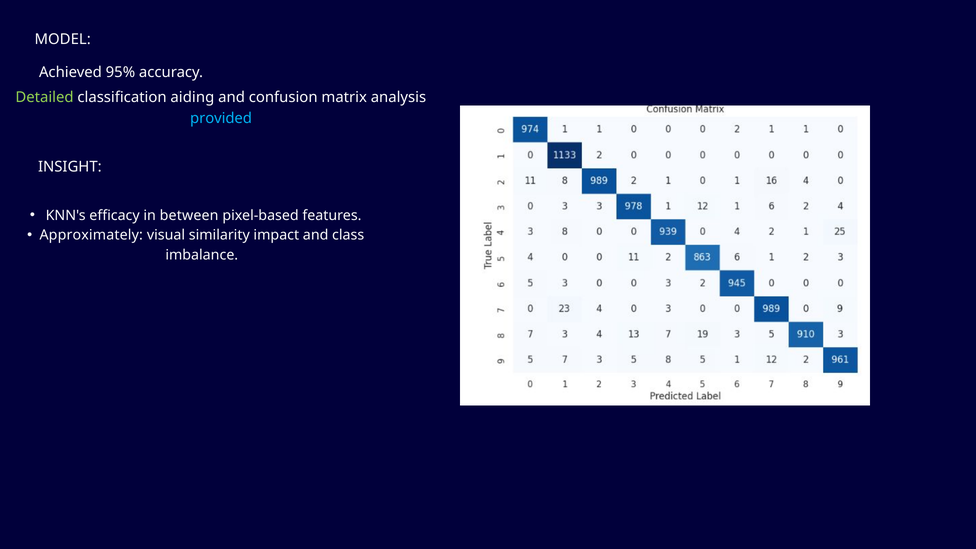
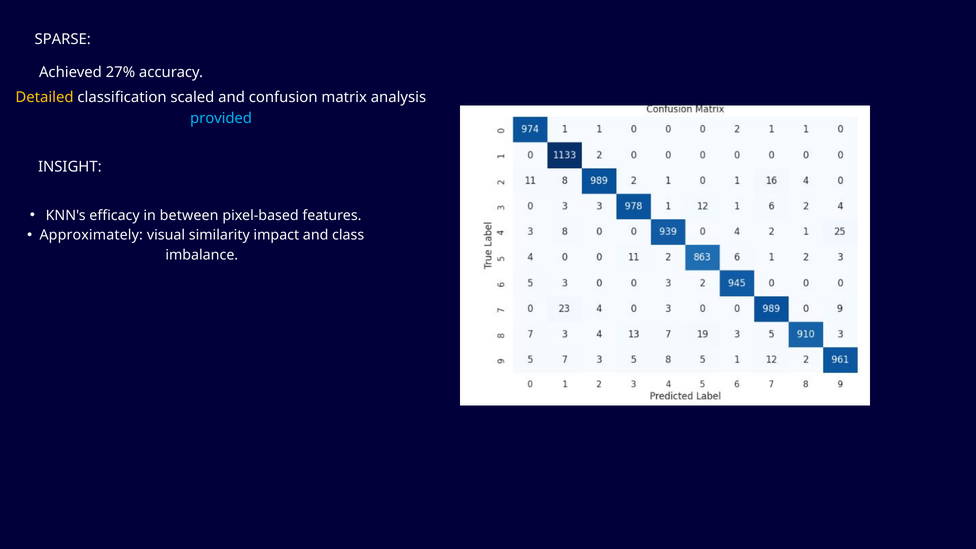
MODEL: MODEL -> SPARSE (63, 39)
95%: 95% -> 27% (120, 72)
Detailed colour: light green -> yellow (45, 97)
aiding: aiding -> scaled (192, 97)
